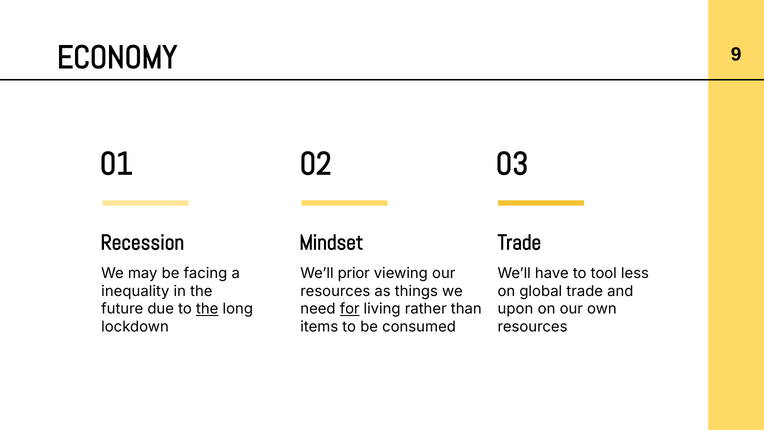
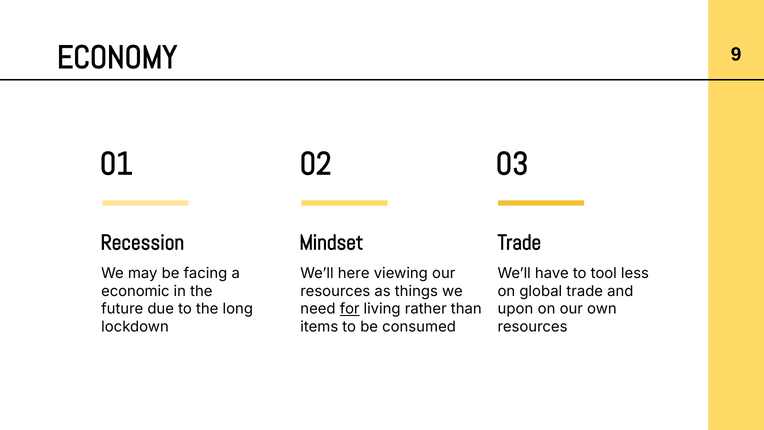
prior: prior -> here (354, 273)
inequality: inequality -> economic (135, 291)
the underline: present -> none (207, 309)
